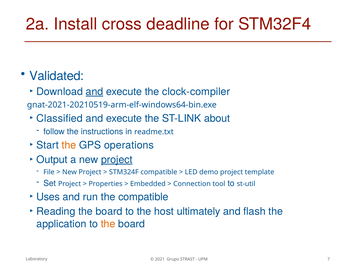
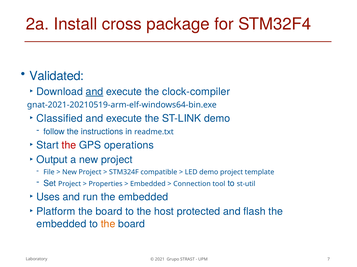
deadline: deadline -> package (178, 24)
ST-LINK about: about -> demo (217, 119)
the colour: orange -> red (69, 146)
project underline: present -> none (117, 160)
run the compatible: compatible -> embedded (143, 197)
Reading: Reading -> Platform (56, 212)
ultimately: ultimately -> protected (199, 212)
application: application -> embedded (61, 225)
